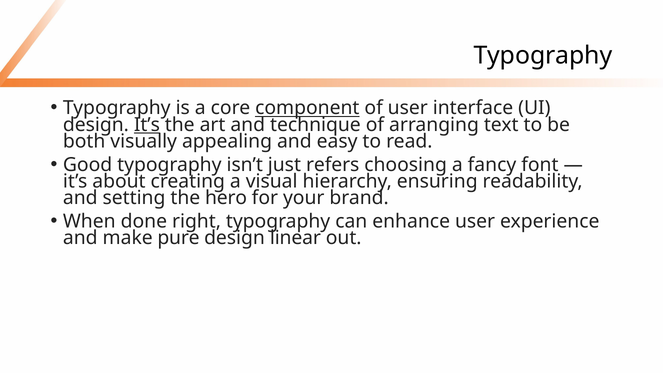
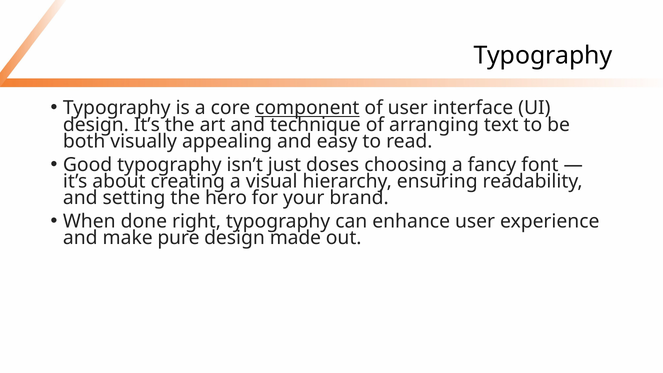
It’s underline: present -> none (147, 125)
refers: refers -> doses (333, 165)
linear: linear -> made (295, 238)
